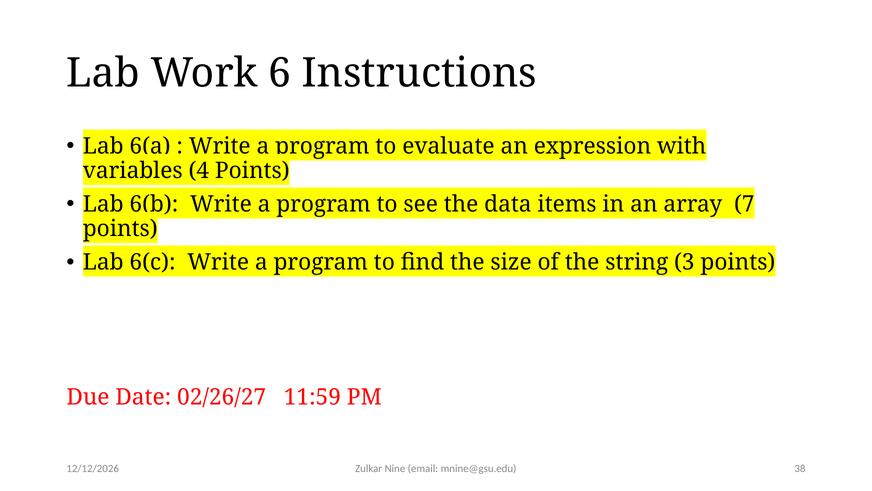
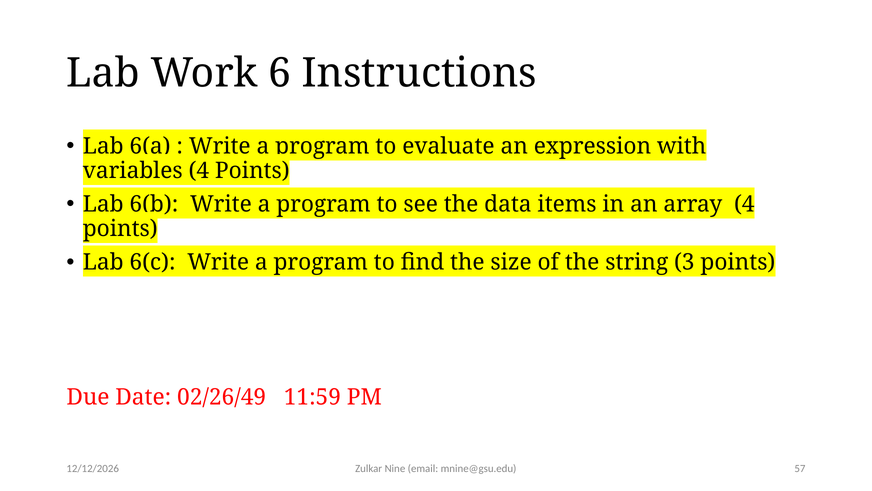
array 7: 7 -> 4 (744, 204)
02/26/27: 02/26/27 -> 02/26/49 (222, 397)
38: 38 -> 57 (800, 468)
